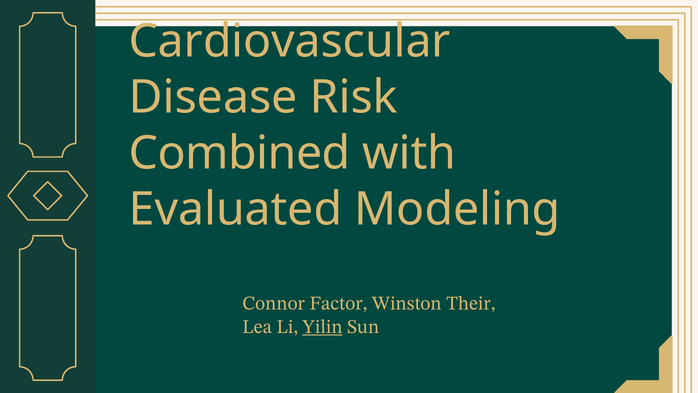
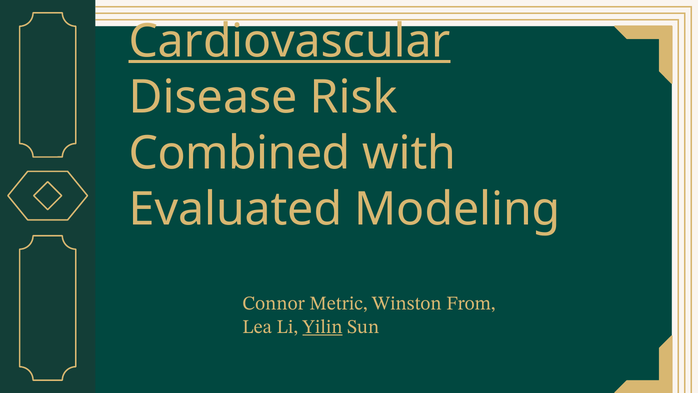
Cardiovascular underline: none -> present (290, 41)
Factor: Factor -> Metric (339, 303)
Their: Their -> From (471, 303)
